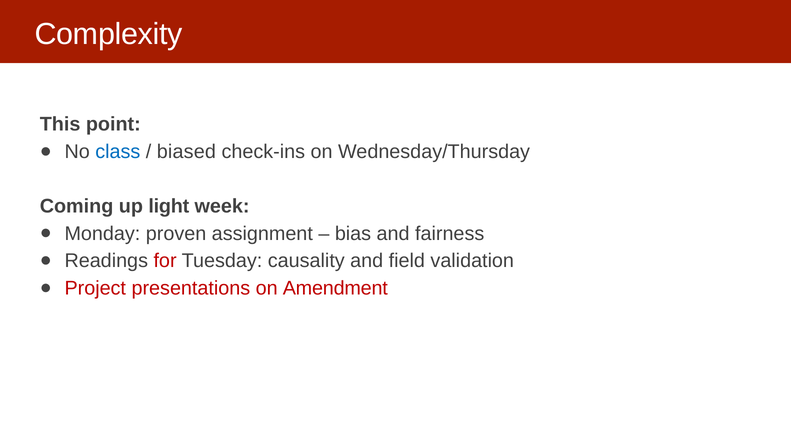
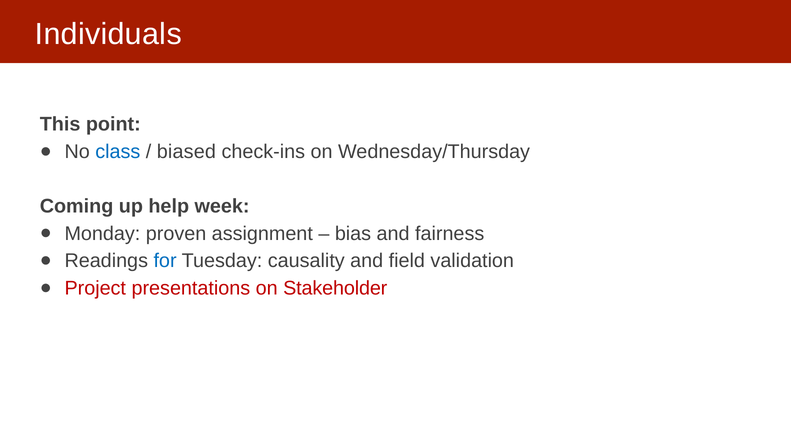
Complexity: Complexity -> Individuals (108, 34)
light: light -> help (169, 206)
for colour: red -> blue (165, 261)
Amendment: Amendment -> Stakeholder (335, 288)
